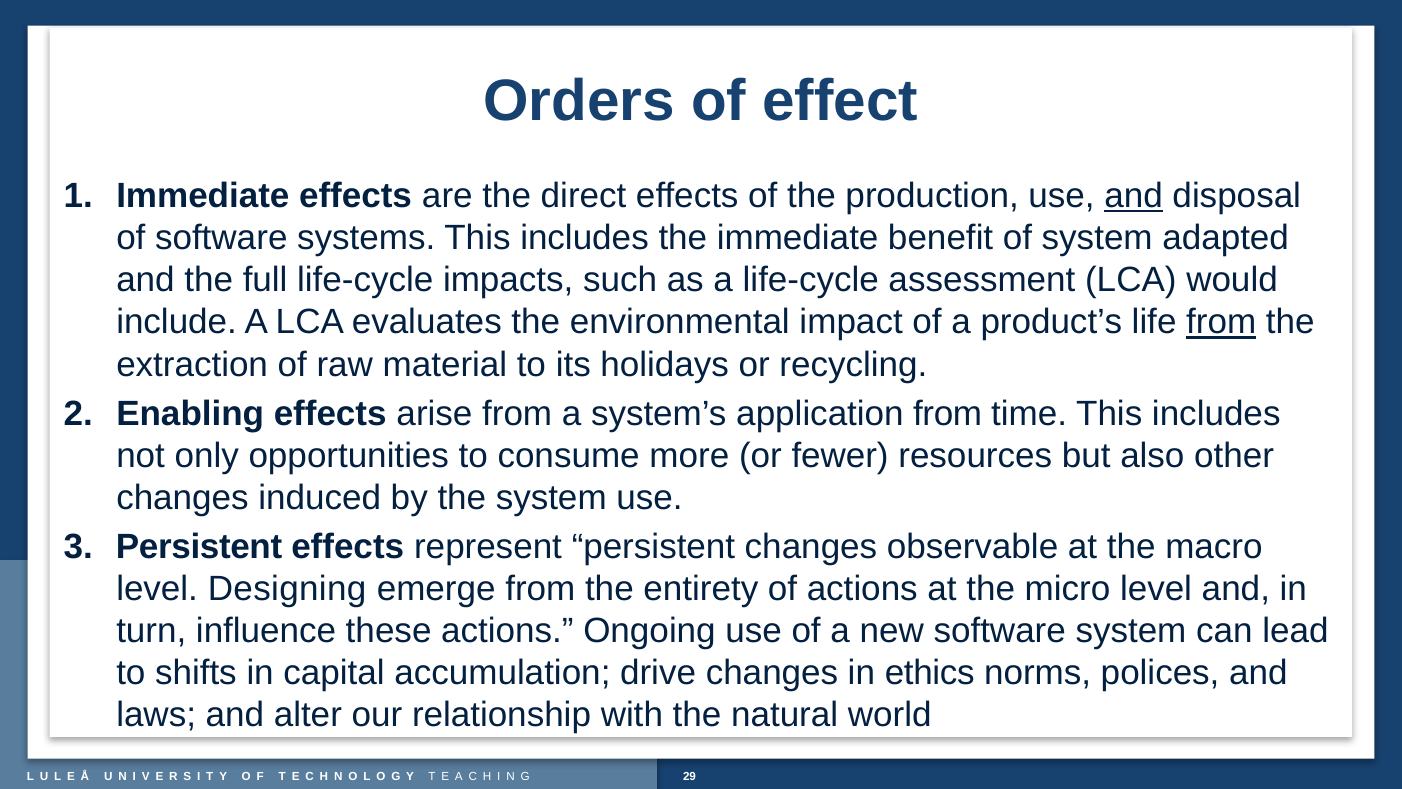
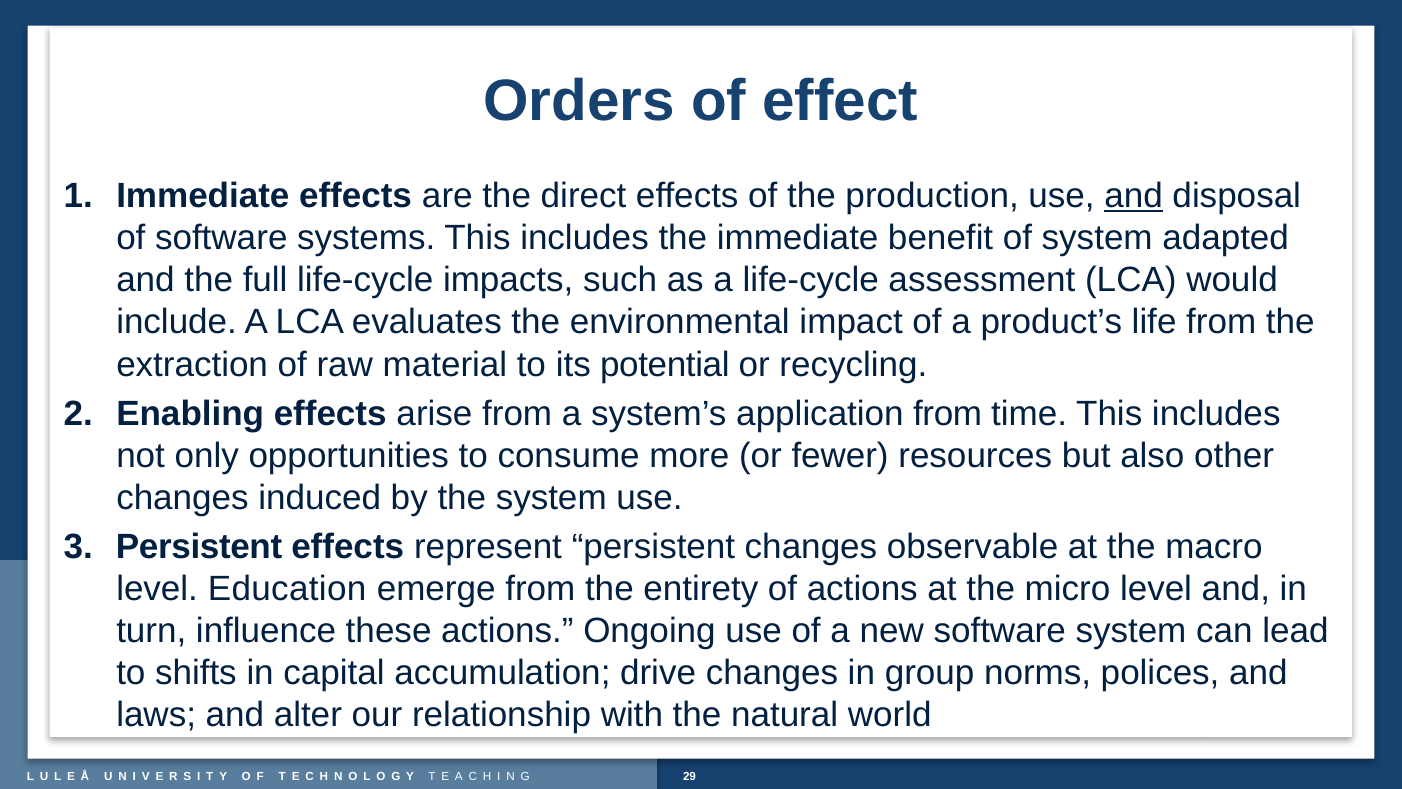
from underline: present -> none (1221, 322)
holidays: holidays -> potential (665, 364)
Designing: Designing -> Education (287, 589)
ethics: ethics -> group (930, 673)
